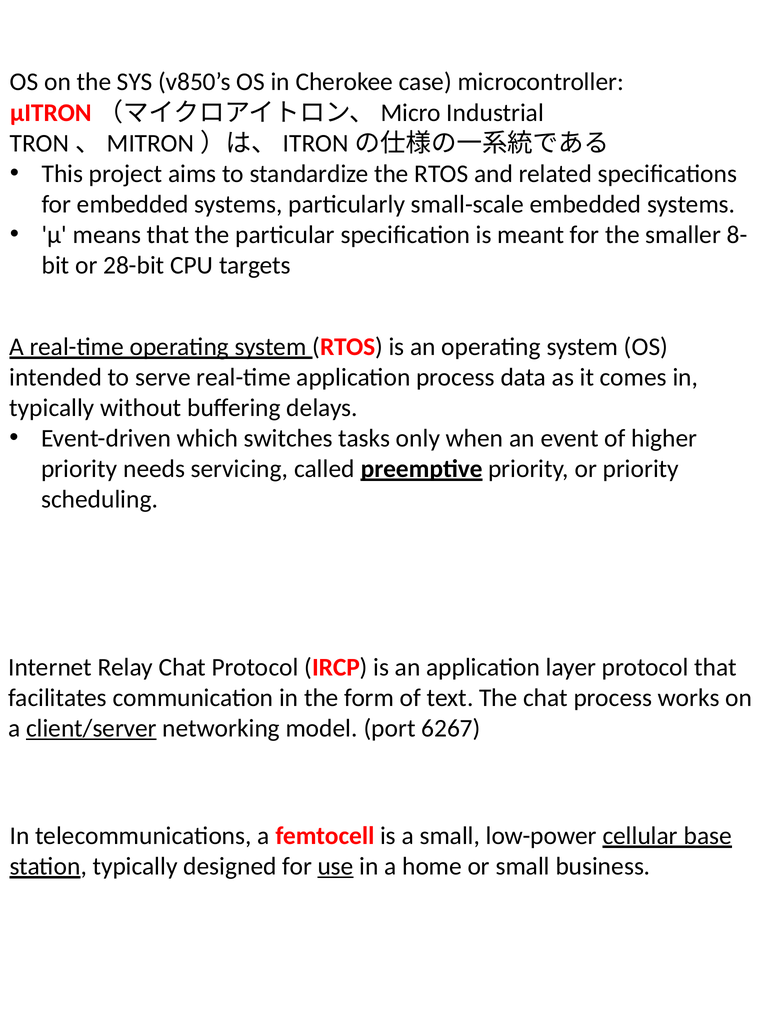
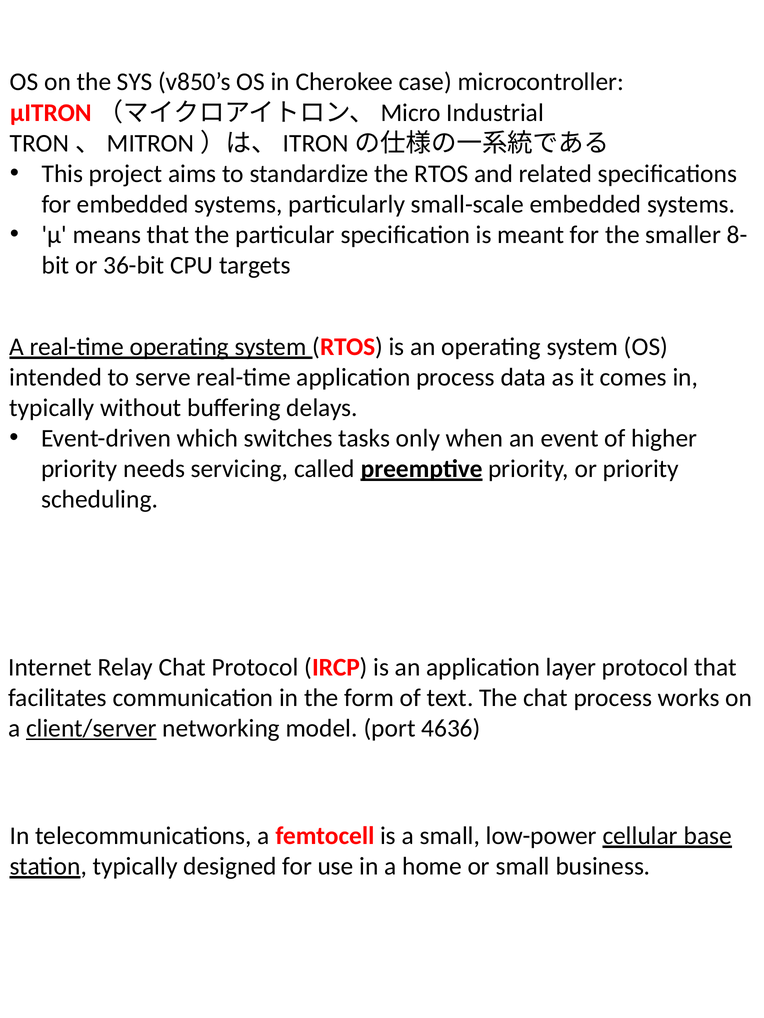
28-bit: 28-bit -> 36-bit (134, 266)
6267: 6267 -> 4636 (451, 729)
use underline: present -> none (336, 867)
